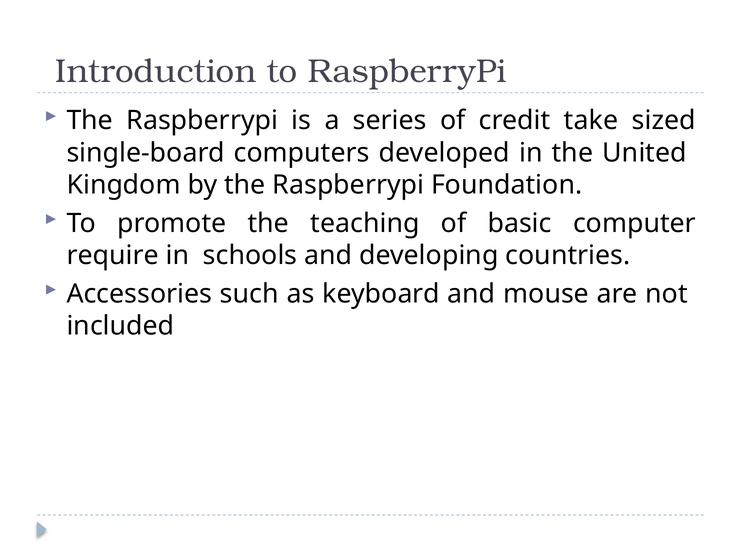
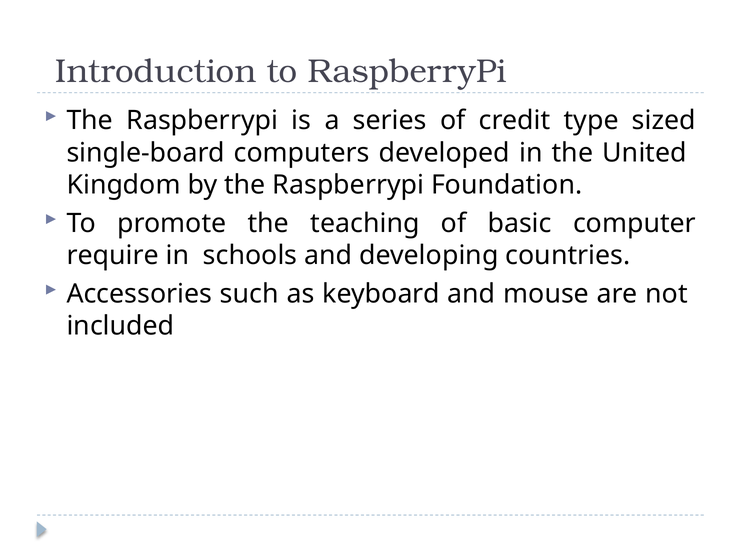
take: take -> type (591, 120)
